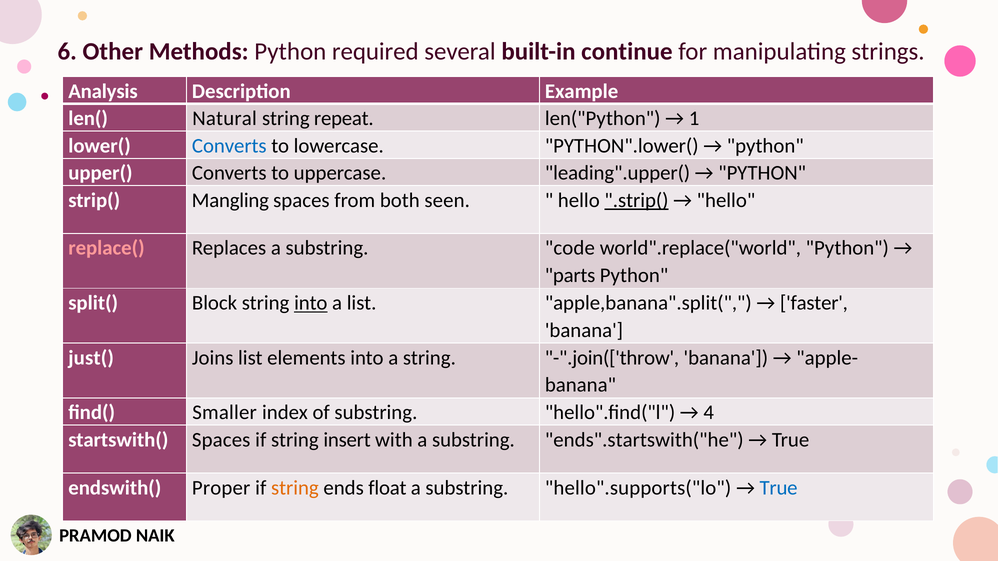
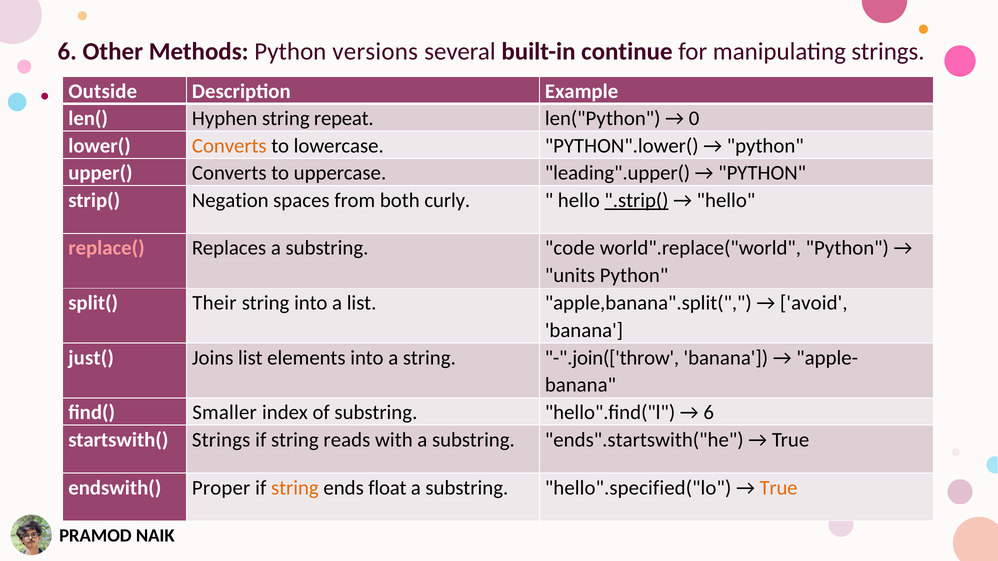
required: required -> versions (375, 52)
Analysis: Analysis -> Outside (103, 91)
Natural: Natural -> Hyphen (225, 119)
1: 1 -> 0 (694, 119)
Converts colour: blue -> orange (229, 146)
Mangling: Mangling -> Negation (230, 200)
seen: seen -> curly (447, 200)
parts: parts -> units (570, 276)
Block: Block -> Their (214, 303)
into underline: present -> none (311, 303)
faster: faster -> avoid (814, 303)
4: 4 -> 6 (709, 413)
startswith( Spaces: Spaces -> Strings (221, 440)
insert: insert -> reads (347, 440)
hello".supports("lo: hello".supports("lo -> hello".specified("lo (638, 488)
True colour: blue -> orange (779, 488)
